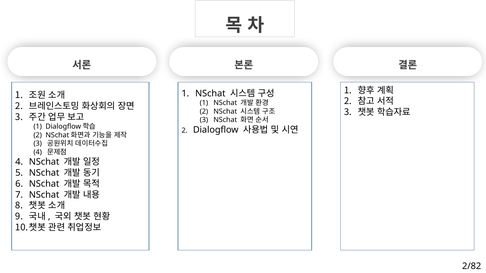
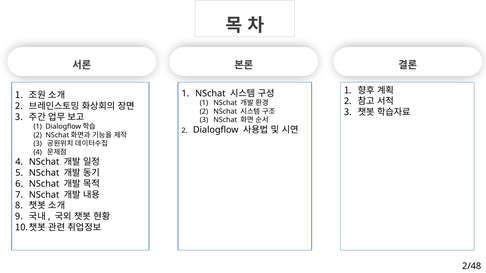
2/82: 2/82 -> 2/48 (472, 267)
